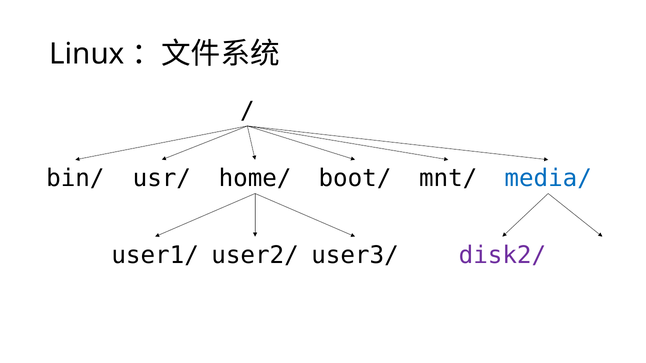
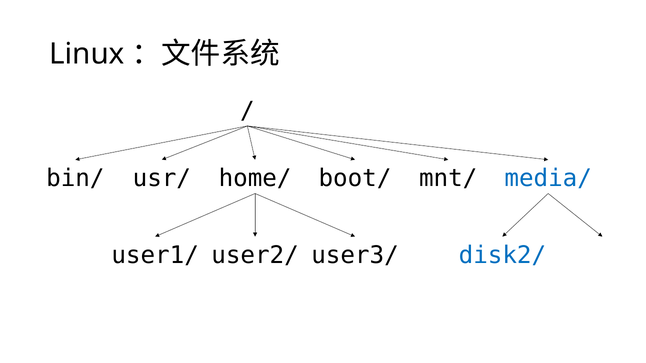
disk2/ colour: purple -> blue (502, 255)
